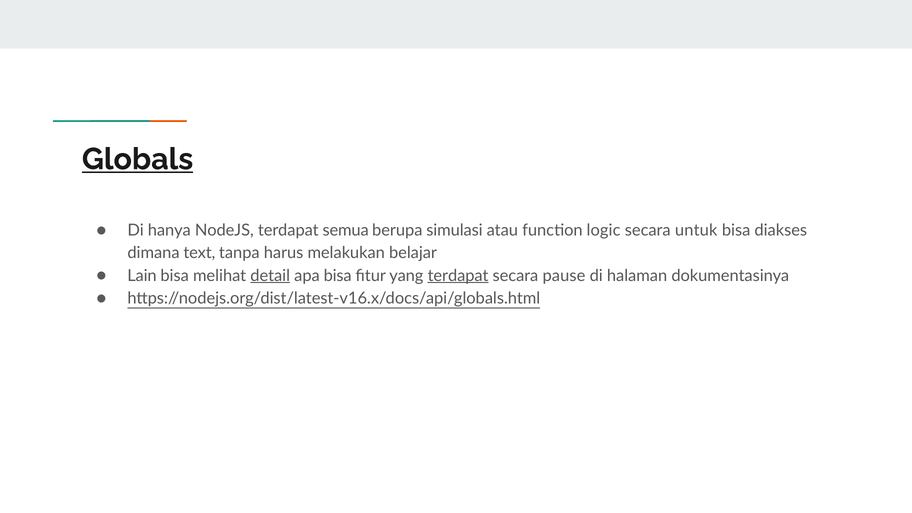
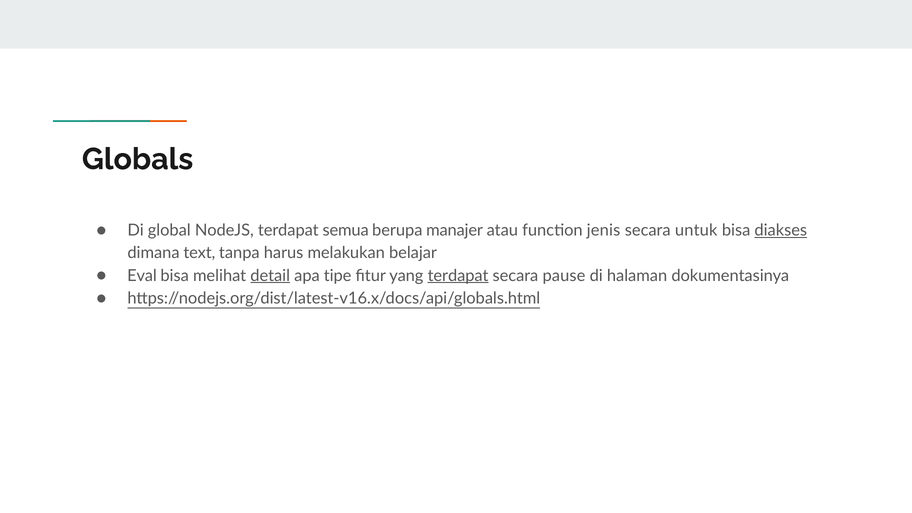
Globals underline: present -> none (138, 159)
hanya: hanya -> global (169, 230)
simulasi: simulasi -> manajer (455, 230)
logic: logic -> jenis (603, 230)
diakses underline: none -> present (781, 230)
Lain: Lain -> Eval (142, 276)
apa bisa: bisa -> tipe (338, 276)
